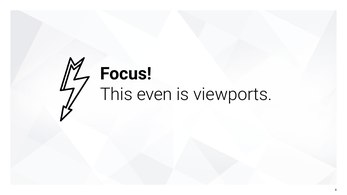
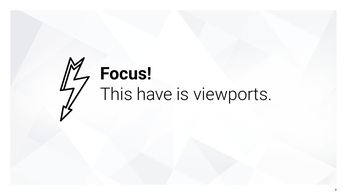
even: even -> have (155, 95)
